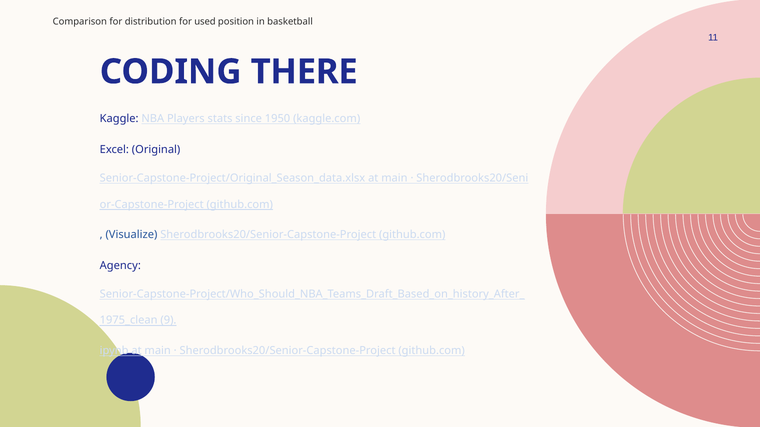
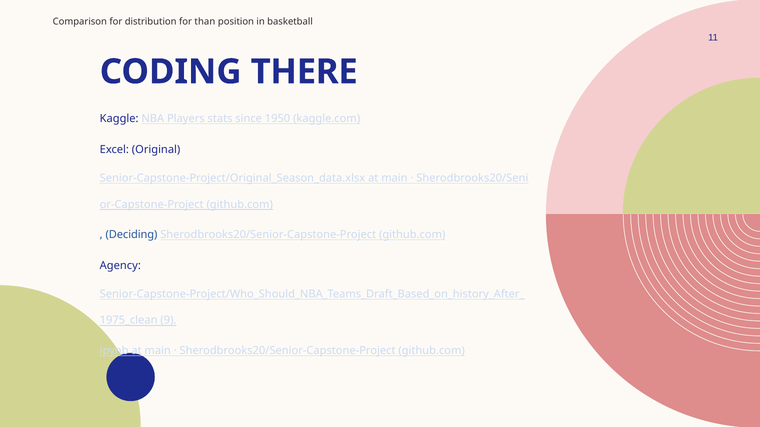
used: used -> than (205, 21)
Visualize: Visualize -> Deciding (131, 235)
